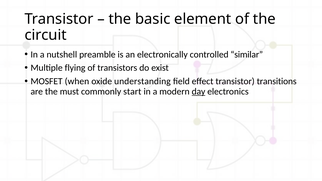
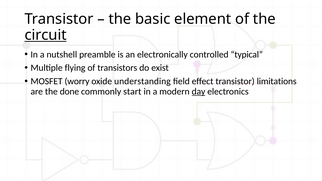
circuit underline: none -> present (46, 35)
similar: similar -> typical (247, 54)
when: when -> worry (77, 81)
transitions: transitions -> limitations (277, 81)
must: must -> done (69, 92)
